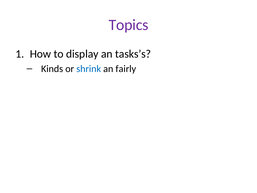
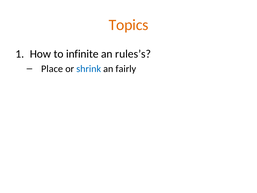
Topics colour: purple -> orange (129, 25)
display: display -> infinite (82, 54)
tasks’s: tasks’s -> rules’s (133, 54)
Kinds: Kinds -> Place (52, 69)
